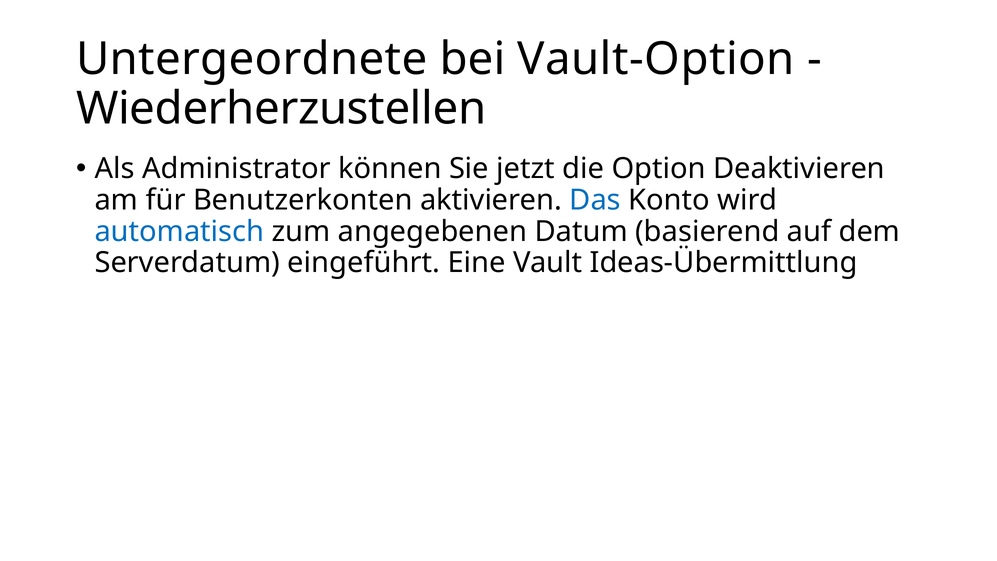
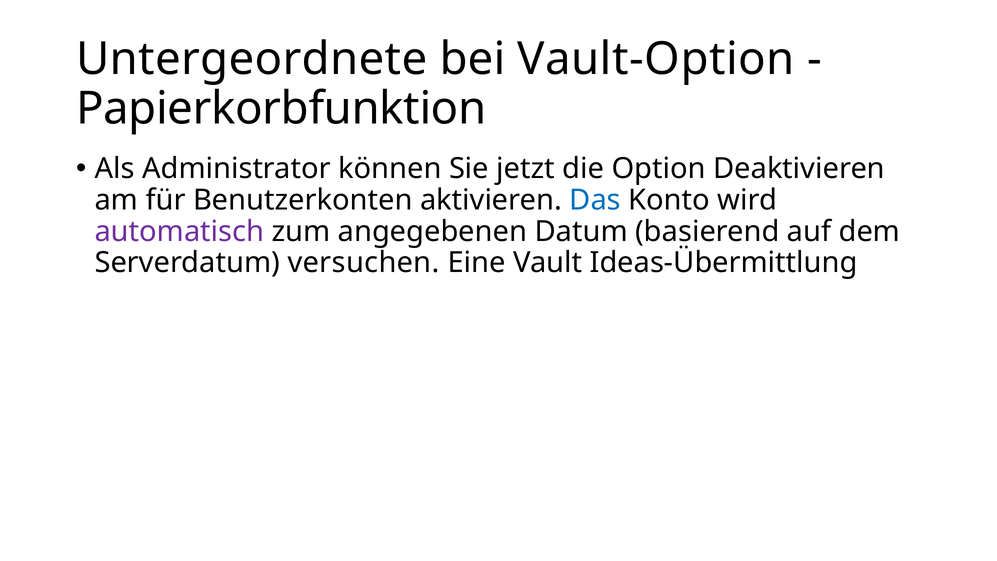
Wiederherzustellen: Wiederherzustellen -> Papierkorbfunktion (281, 108)
automatisch colour: blue -> purple (179, 231)
eingeführt: eingeführt -> versuchen (364, 263)
